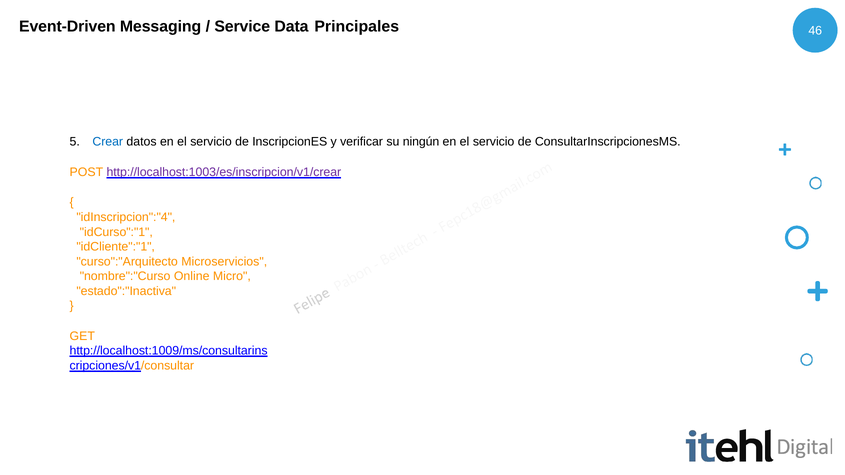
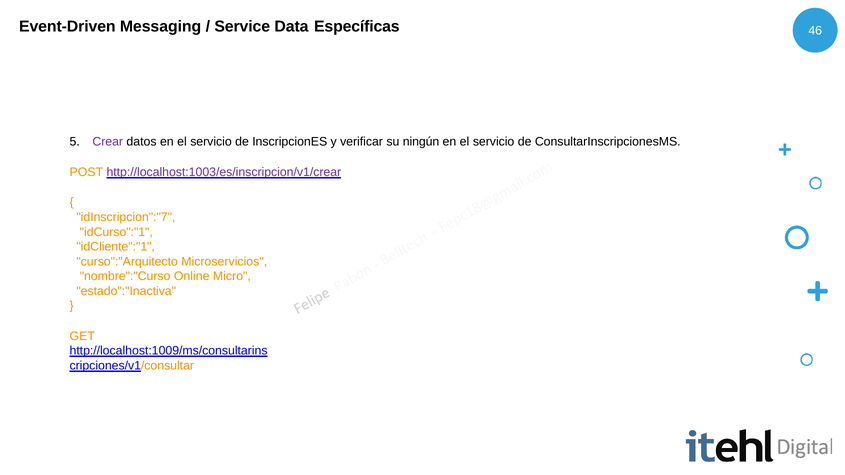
Principales: Principales -> Específicas (357, 26)
Crear colour: blue -> purple (108, 142)
idInscripcion":"4: idInscripcion":"4 -> idInscripcion":"7 (126, 217)
